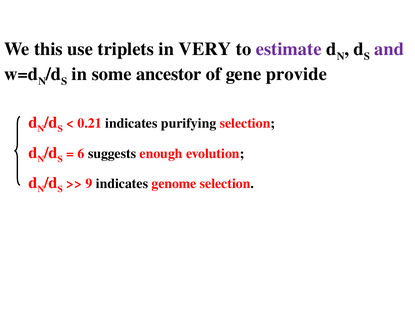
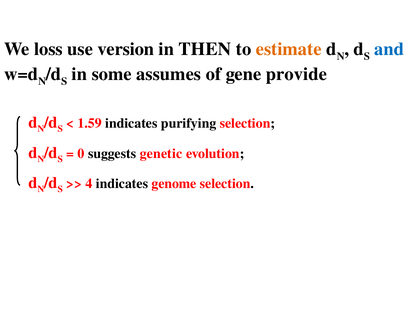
this: this -> loss (48, 49)
triplets: triplets -> version (126, 49)
VERY: VERY -> THEN (205, 49)
estimate colour: purple -> orange (289, 49)
and colour: purple -> blue (389, 49)
ancestor: ancestor -> assumes (169, 74)
0.21: 0.21 -> 1.59 (90, 123)
6: 6 -> 0 (81, 154)
enough: enough -> genetic (161, 154)
9: 9 -> 4 (89, 184)
